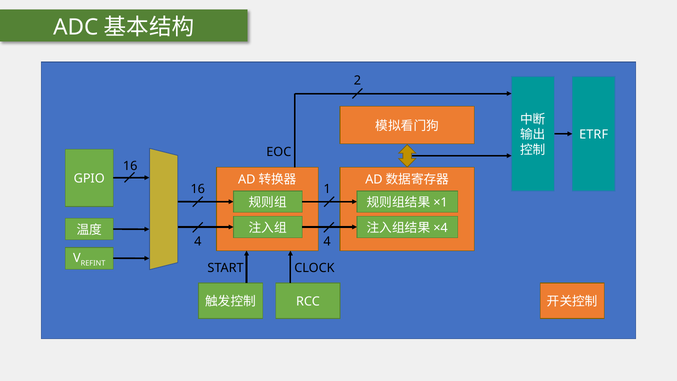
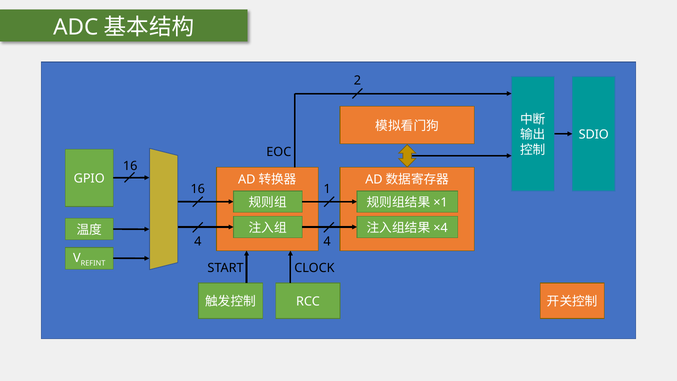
ETRF: ETRF -> SDIO (594, 135)
